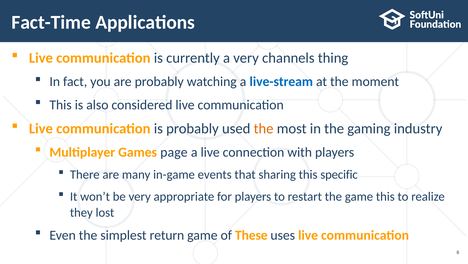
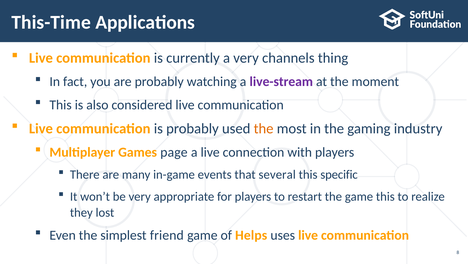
Fact-Time: Fact-Time -> This-Time (51, 22)
live-stream colour: blue -> purple (281, 82)
sharing: sharing -> several (277, 174)
return: return -> friend (167, 235)
These: These -> Helps (251, 235)
